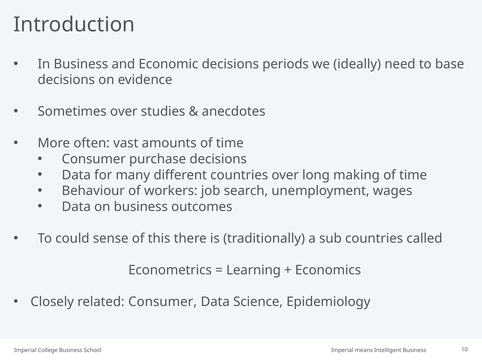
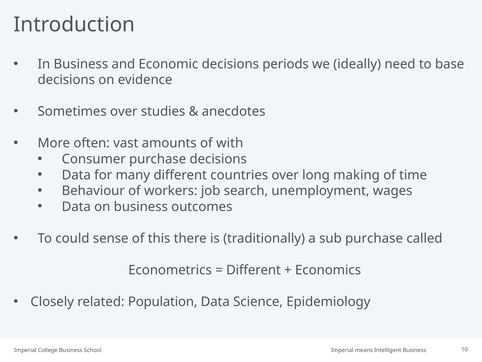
amounts of time: time -> with (230, 143)
sub countries: countries -> purchase (374, 238)
Learning: Learning -> Different (253, 270)
related Consumer: Consumer -> Population (163, 301)
